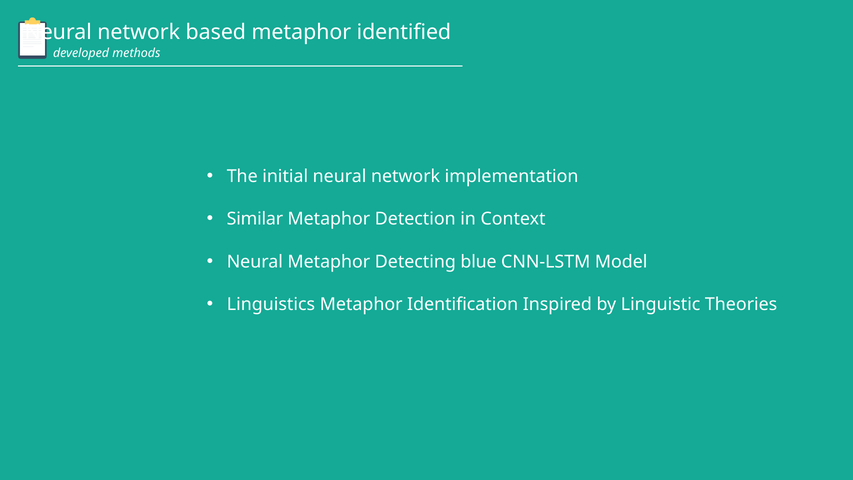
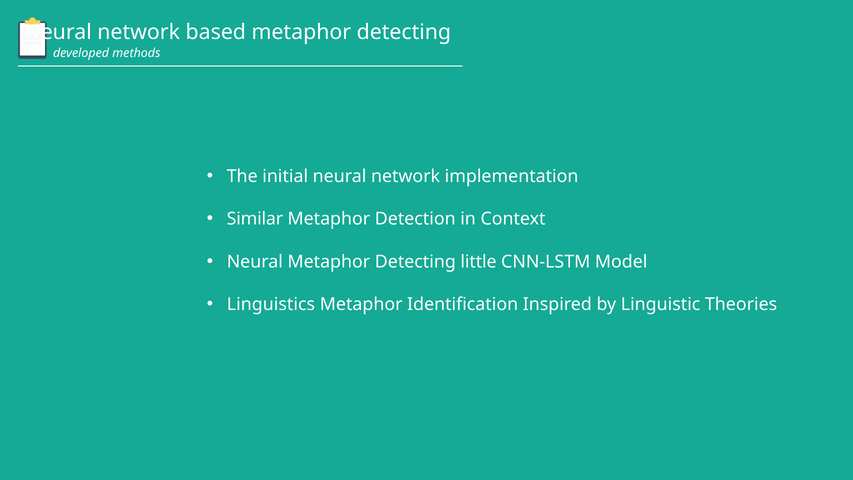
based metaphor identified: identified -> detecting (404, 32)
blue: blue -> little (479, 262)
